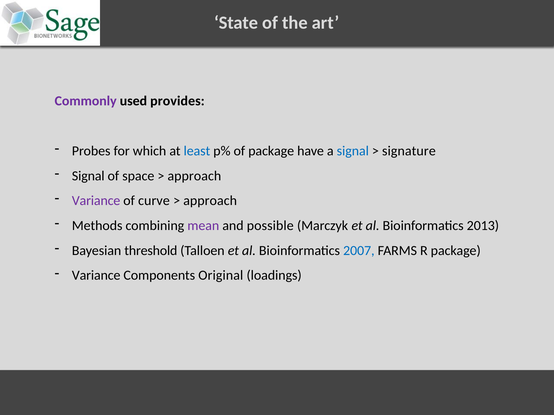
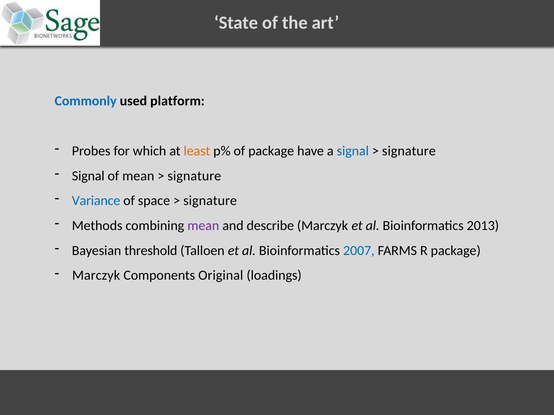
Commonly colour: purple -> blue (86, 101)
provides: provides -> platform (177, 101)
least colour: blue -> orange (197, 151)
of space: space -> mean (138, 176)
approach: approach -> signature (194, 176)
Variance colour: purple -> blue (96, 201)
curve: curve -> space (154, 201)
approach: approach -> signature (210, 201)
possible: possible -> describe (270, 226)
Variance: Variance -> Marczyk (96, 276)
